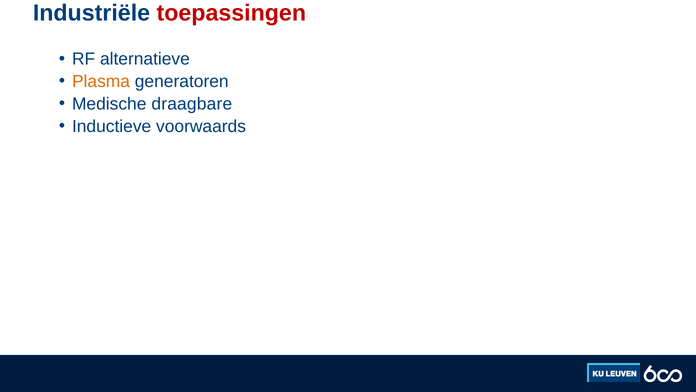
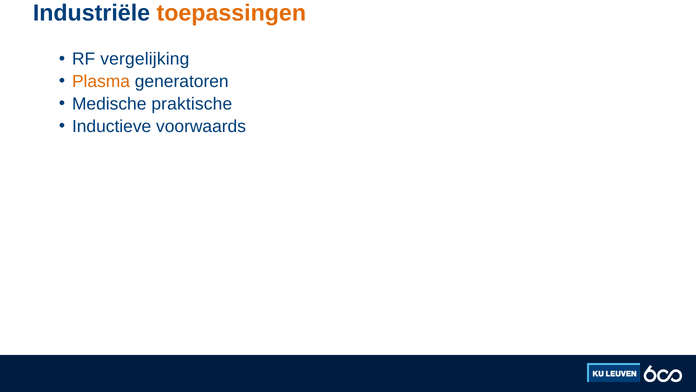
toepassingen colour: red -> orange (231, 13)
alternatieve: alternatieve -> vergelijking (145, 59)
draagbare: draagbare -> praktische (192, 104)
